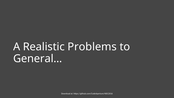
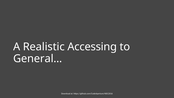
Problems: Problems -> Accessing (92, 47)
